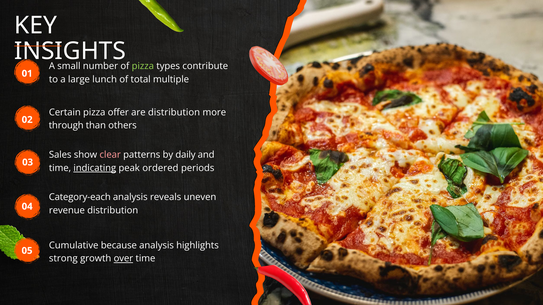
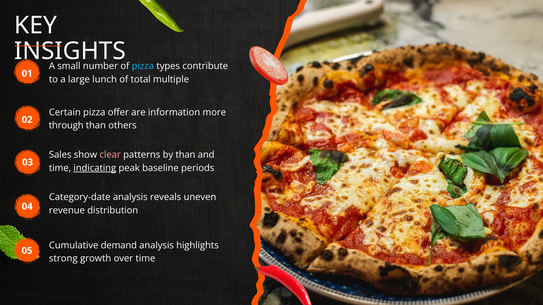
pizza colour: light green -> light blue (143, 66)
are distribution: distribution -> information (174, 112)
by daily: daily -> than (185, 155)
ordered: ordered -> baseline (160, 168)
Category-each: Category-each -> Category-date (80, 197)
because: because -> demand (119, 246)
over underline: present -> none (123, 259)
